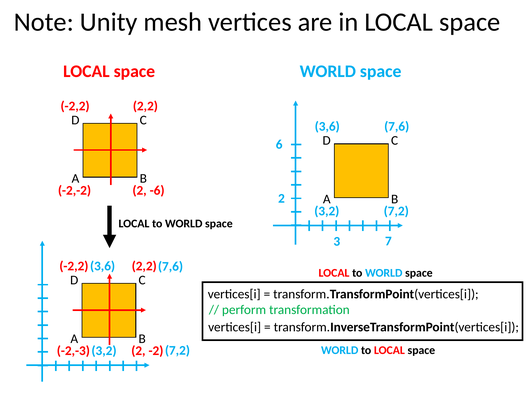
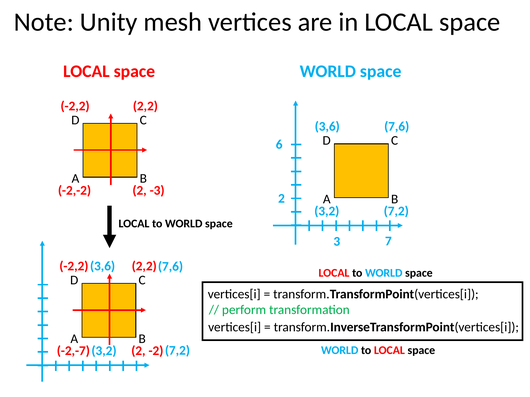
-6: -6 -> -3 (157, 191)
-2,-3: -2,-3 -> -2,-7 (73, 351)
